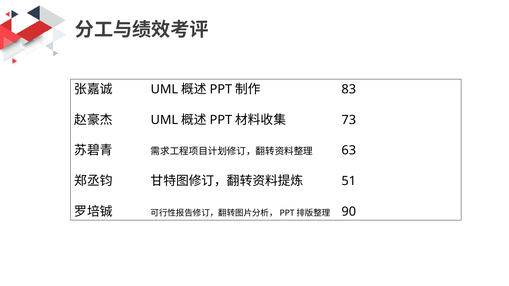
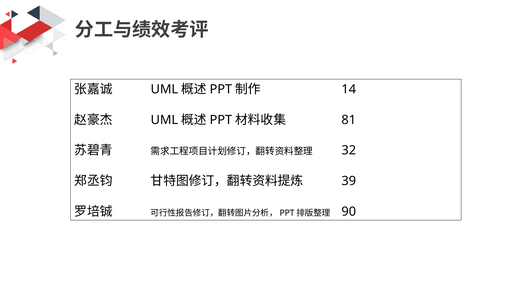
83: 83 -> 14 (349, 90)
73: 73 -> 81 (349, 120)
63: 63 -> 32 (349, 151)
51: 51 -> 39 (349, 181)
